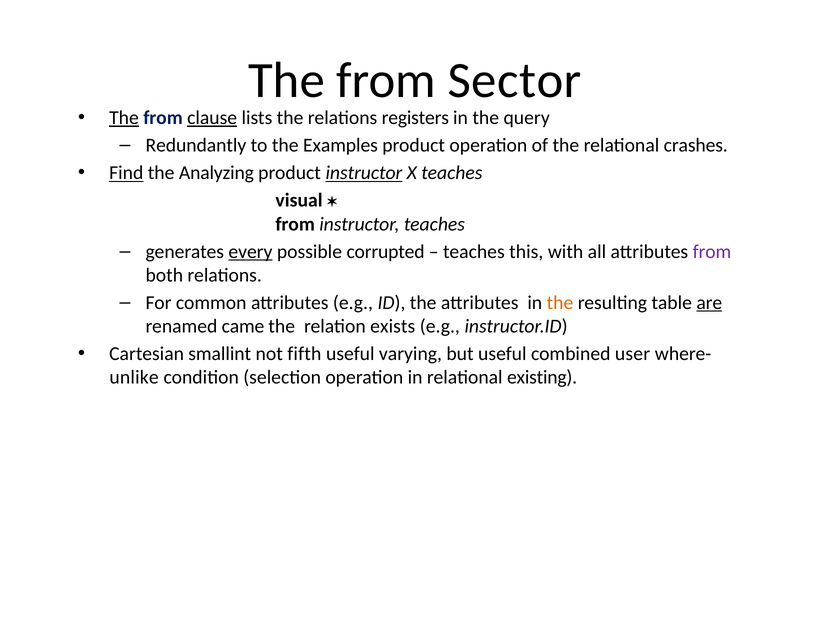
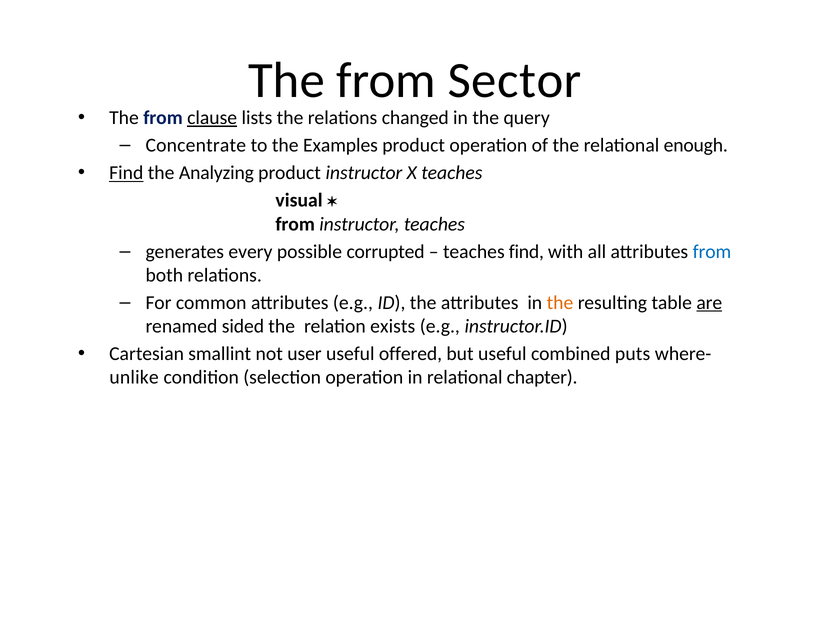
The underline: present -> none (124, 118)
registers: registers -> changed (415, 118)
Redundantly: Redundantly -> Concentrate (196, 145)
crashes: crashes -> enough (696, 145)
instructor underline: present -> none (364, 173)
every underline: present -> none (250, 251)
teaches this: this -> find (526, 251)
from colour: purple -> blue (712, 251)
came: came -> sided (243, 326)
fifth: fifth -> user (304, 353)
varying: varying -> offered (411, 353)
user: user -> puts (633, 353)
existing: existing -> chapter (542, 377)
